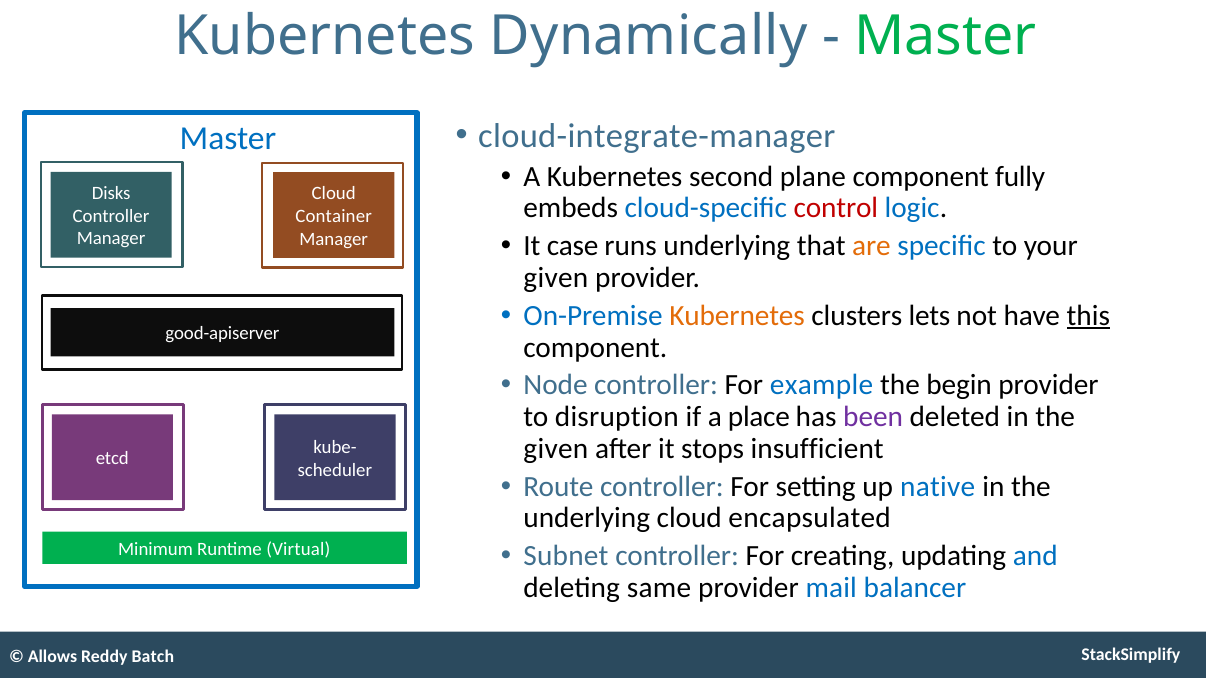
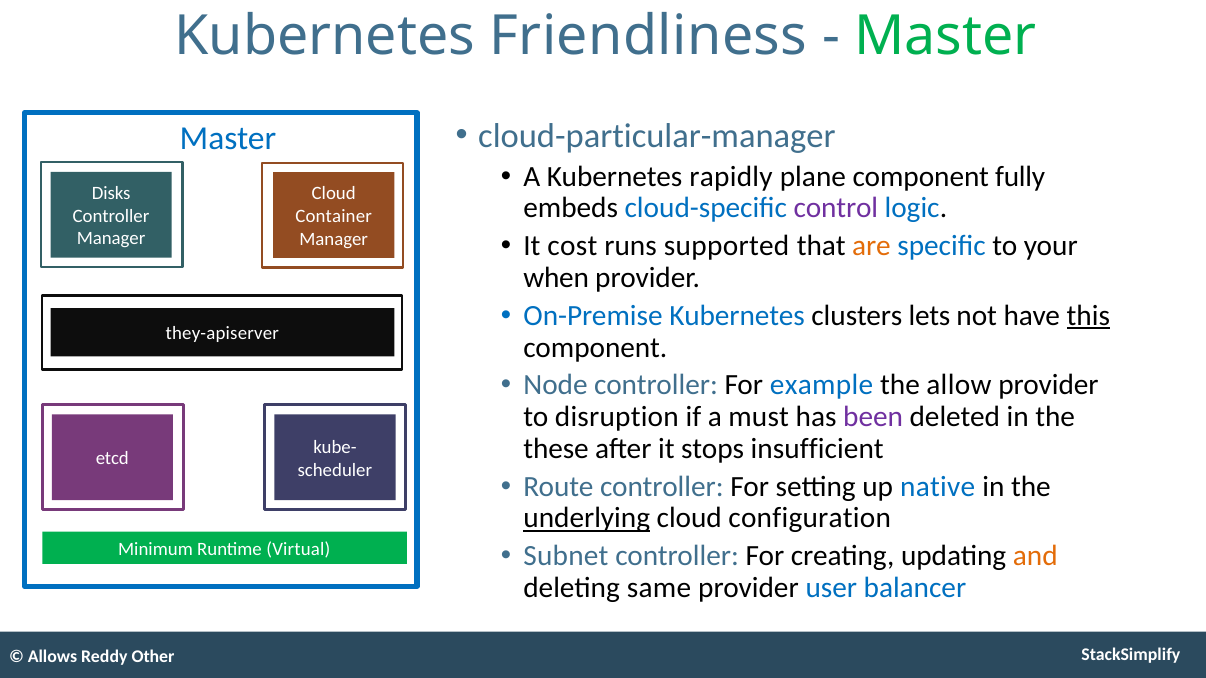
Dynamically: Dynamically -> Friendliness (649, 37)
cloud-integrate-manager: cloud-integrate-manager -> cloud-particular-manager (657, 136)
second: second -> rapidly (731, 177)
control colour: red -> purple (836, 208)
case: case -> cost (572, 246)
runs underlying: underlying -> supported (727, 246)
given: given -> when (556, 278)
Kubernetes colour: orange -> blue (737, 316)
good-apiserver: good-apiserver -> they-apiserver (222, 334)
begin: begin -> allow (959, 385)
place: place -> must (759, 417)
given: given -> these (556, 449)
underlying underline: none -> present (587, 518)
encapsulated: encapsulated -> configuration (810, 518)
and colour: blue -> orange (1035, 556)
mail: mail -> user (831, 588)
Batch: Batch -> Other (153, 657)
